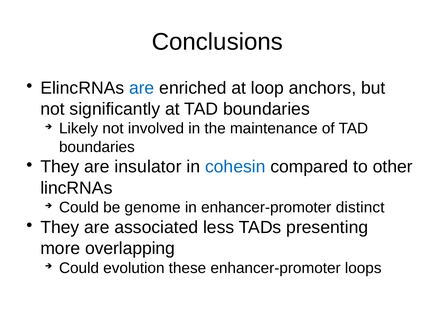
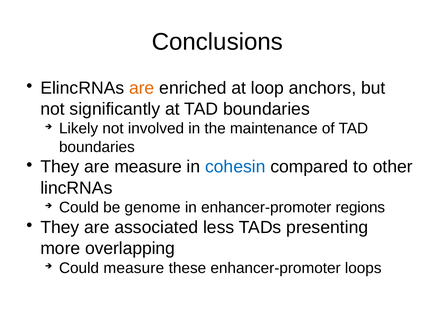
are colour: blue -> orange (142, 88)
are insulator: insulator -> measure (148, 167)
distinct: distinct -> regions (360, 208)
Could evolution: evolution -> measure (134, 268)
